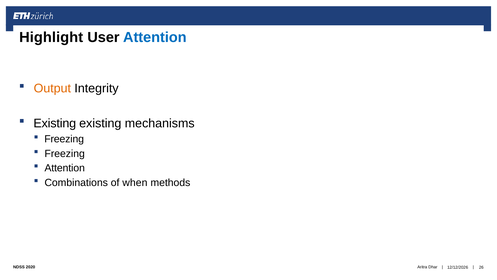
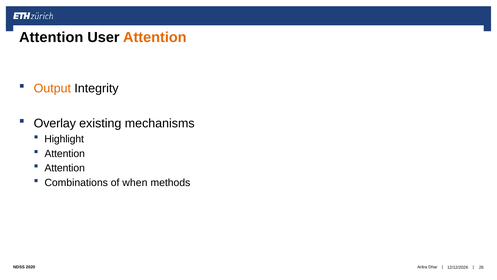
Highlight: Highlight -> Attention (51, 37)
Attention colour: blue -> orange (155, 37)
Existing: Existing -> Overlay (55, 123)
Freezing: Freezing -> Highlight (64, 139)
Freezing: Freezing -> Attention (65, 153)
